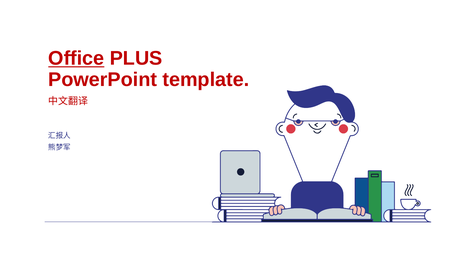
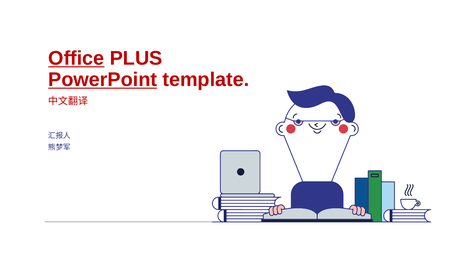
PowerPoint underline: none -> present (103, 80)
